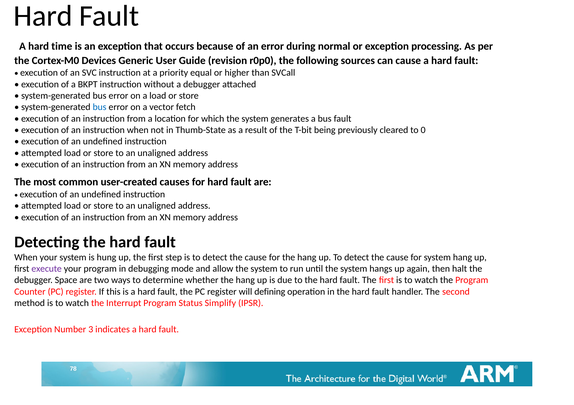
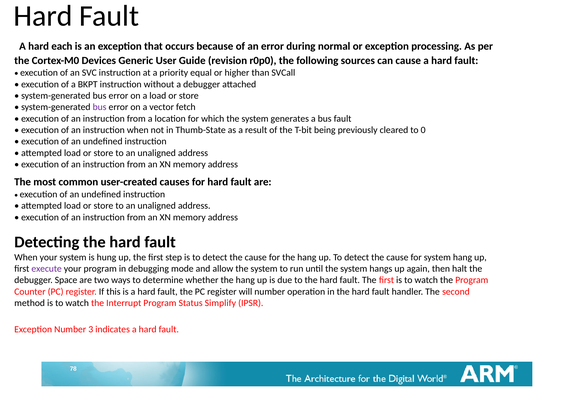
time: time -> each (62, 46)
bus colour: blue -> purple (100, 107)
will defining: defining -> number (270, 292)
